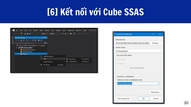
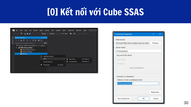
6: 6 -> 0 (53, 12)
